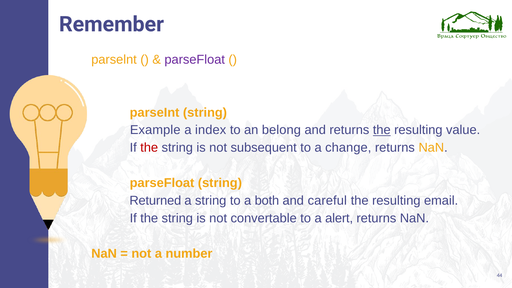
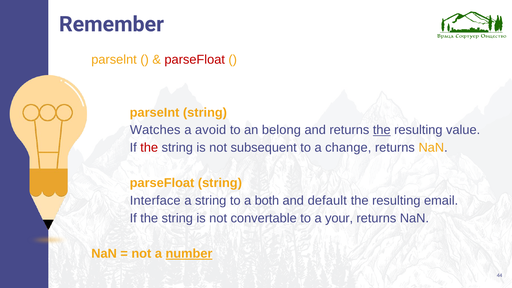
parseFloat colour: purple -> red (195, 59)
Example: Example -> Watches (155, 130)
index: index -> avoid (211, 130)
Returned: Returned -> Interface (155, 201)
careful: careful -> default (327, 201)
alert: alert -> your (339, 218)
number underline: none -> present (189, 254)
